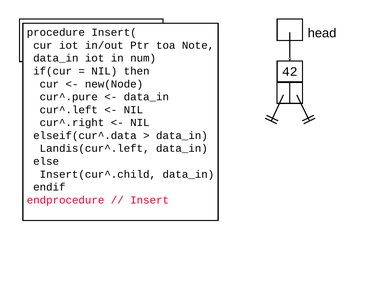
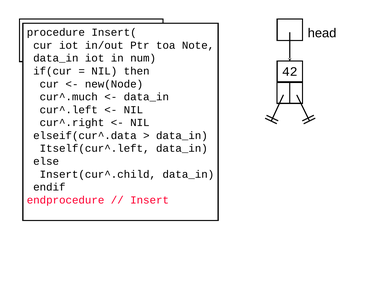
cur^.pure: cur^.pure -> cur^.much (69, 97)
Landis(cur^.left: Landis(cur^.left -> Itself(cur^.left (95, 149)
